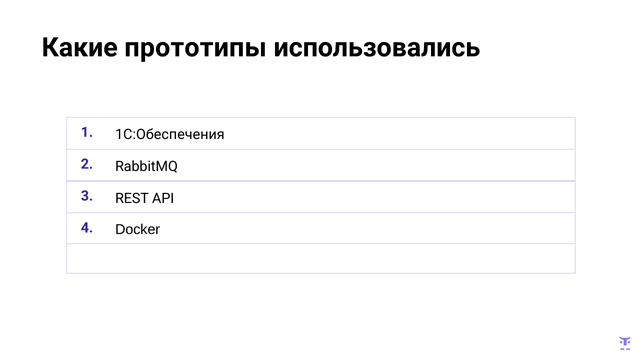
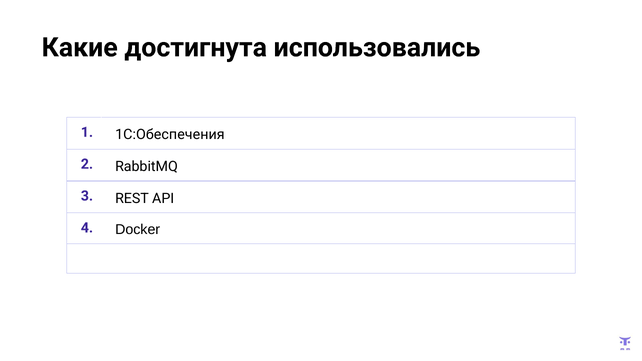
прототипы: прототипы -> достигнута (196, 48)
